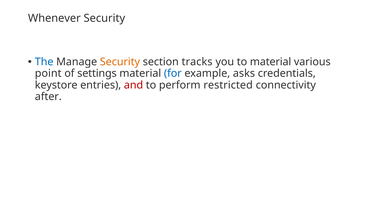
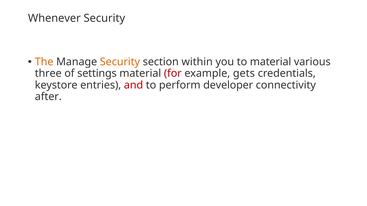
The colour: blue -> orange (44, 62)
tracks: tracks -> within (197, 62)
point: point -> three (48, 74)
for colour: blue -> red (173, 74)
asks: asks -> gets (244, 74)
restricted: restricted -> developer (228, 85)
